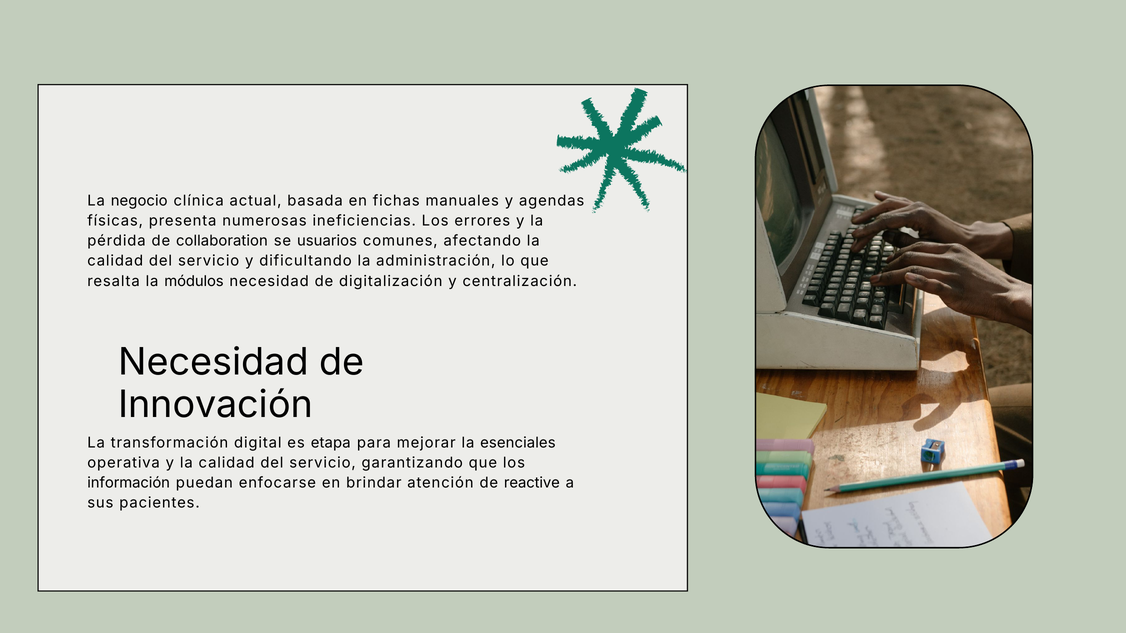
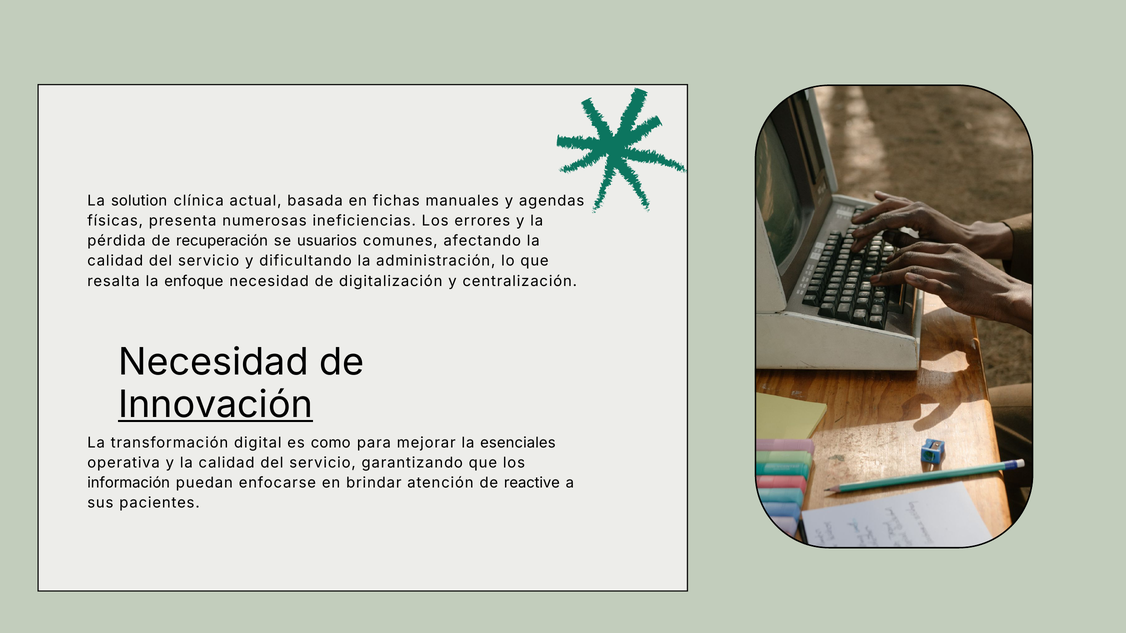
negocio: negocio -> solution (139, 201)
collaboration: collaboration -> recuperación (222, 241)
módulos: módulos -> enfoque (194, 281)
Innovación underline: none -> present (216, 405)
etapa: etapa -> como (331, 443)
